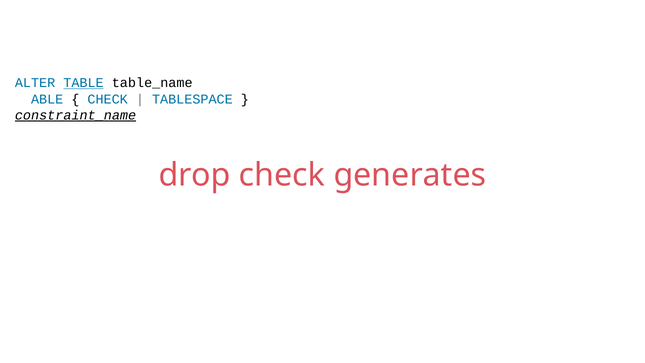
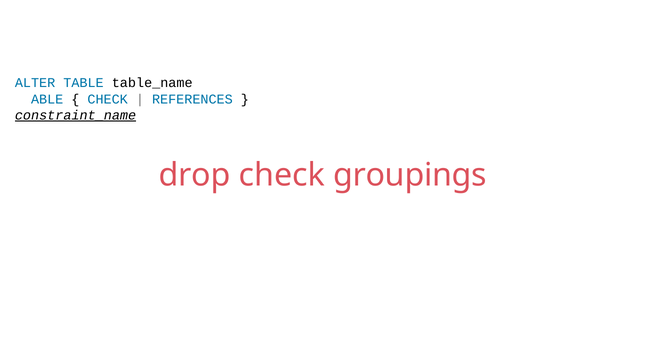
TABLE underline: present -> none (84, 83)
TABLESPACE: TABLESPACE -> REFERENCES (192, 99)
generates: generates -> groupings (410, 175)
